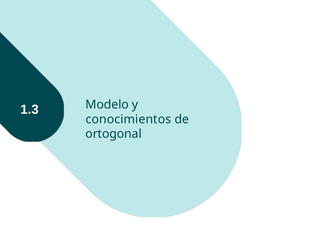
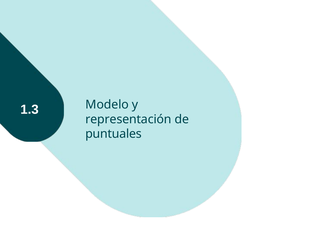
conocimientos: conocimientos -> representación (128, 119)
ortogonal: ortogonal -> puntuales (114, 134)
